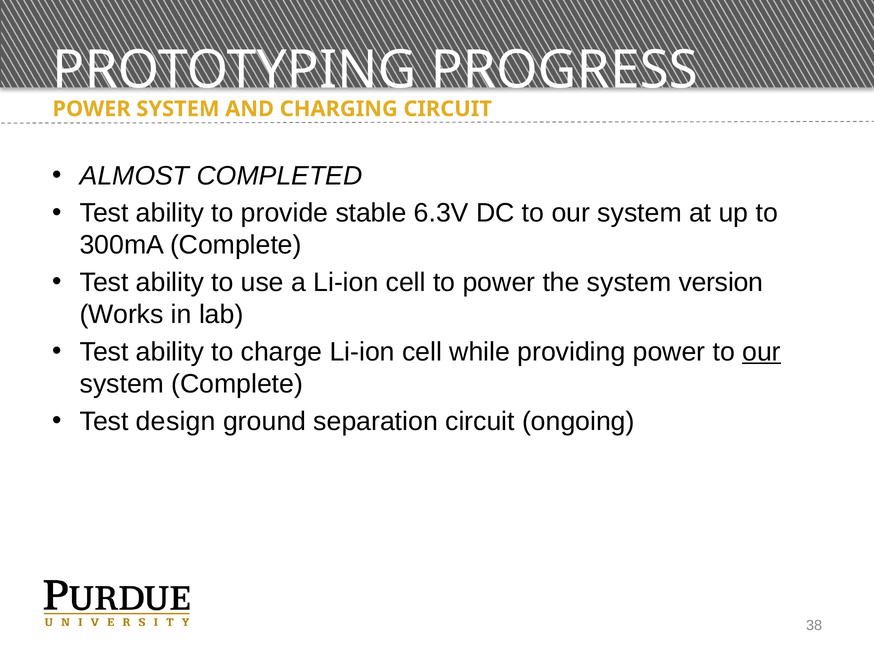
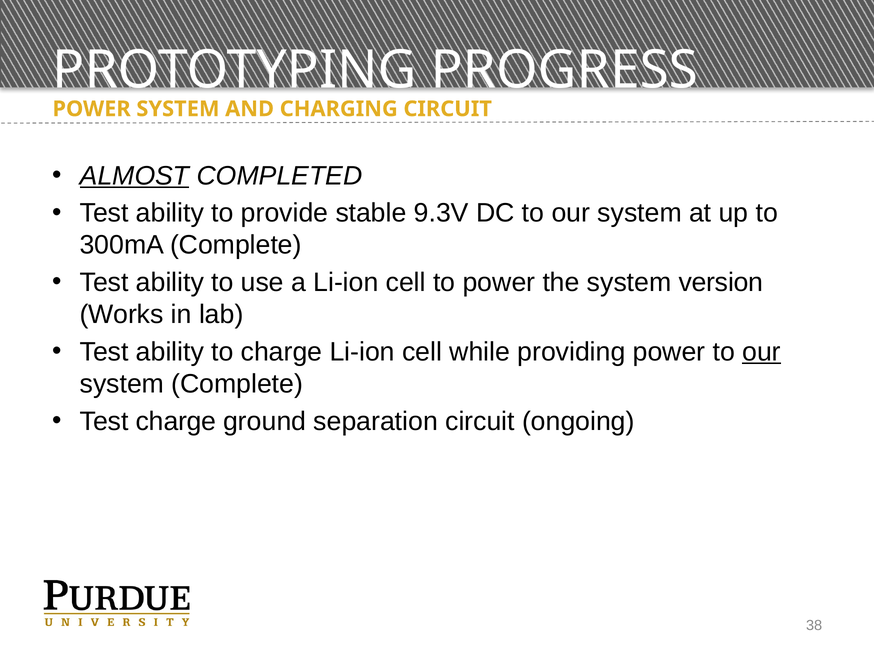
ALMOST underline: none -> present (135, 176)
6.3V: 6.3V -> 9.3V (441, 213)
Test design: design -> charge (176, 422)
